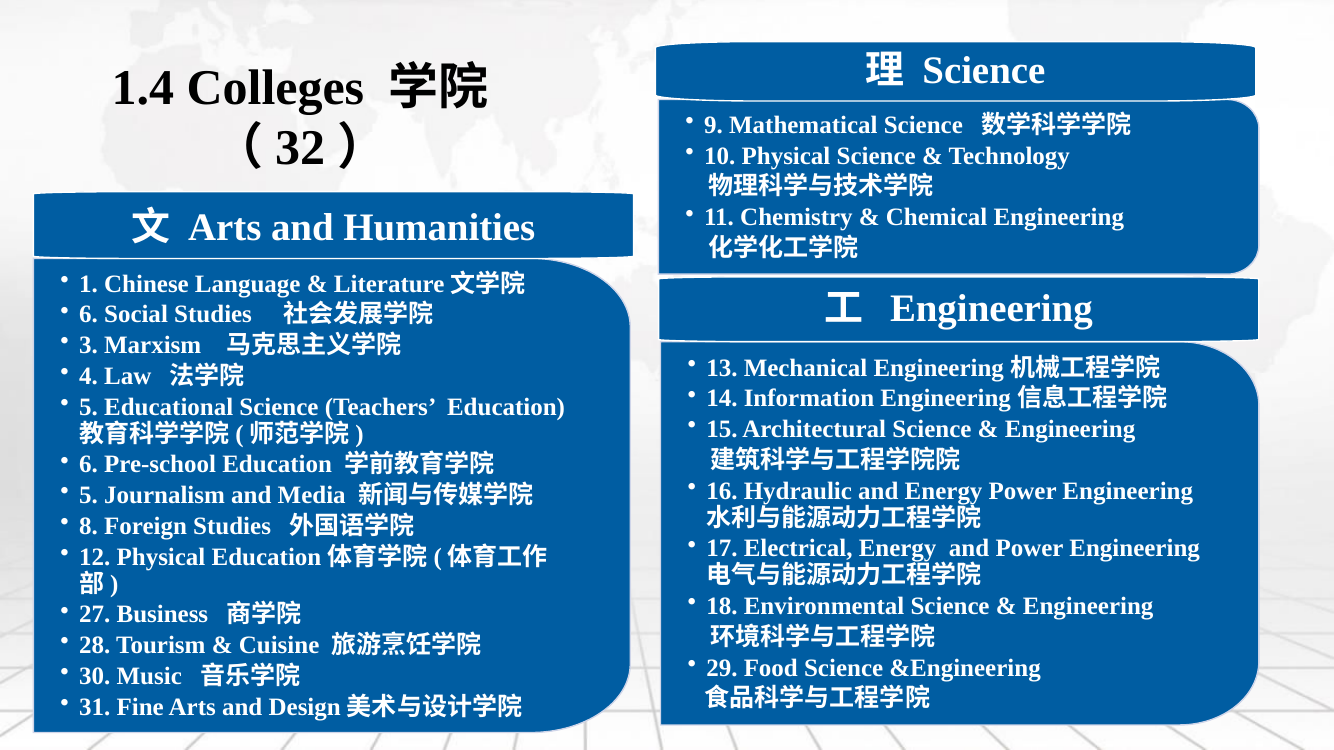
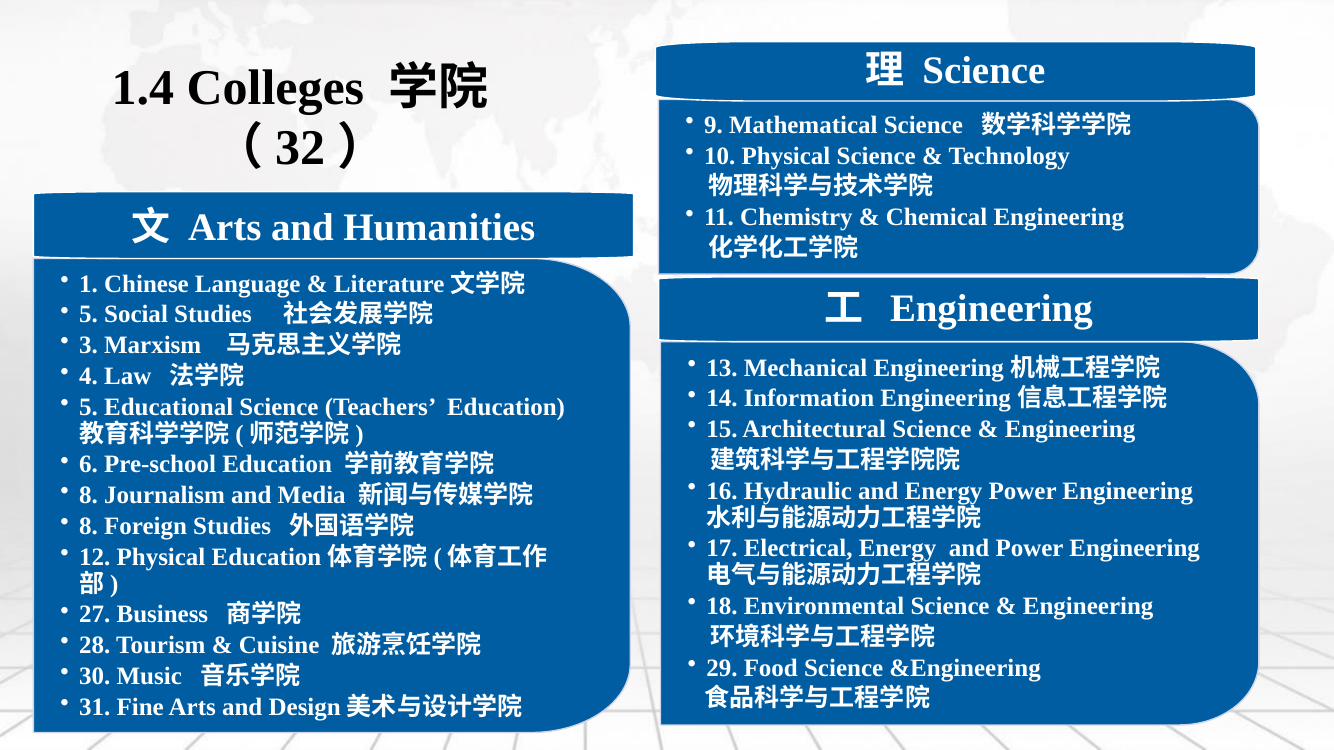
6: 6 -> 5 (89, 315)
5: 5 -> 8 (89, 496)
